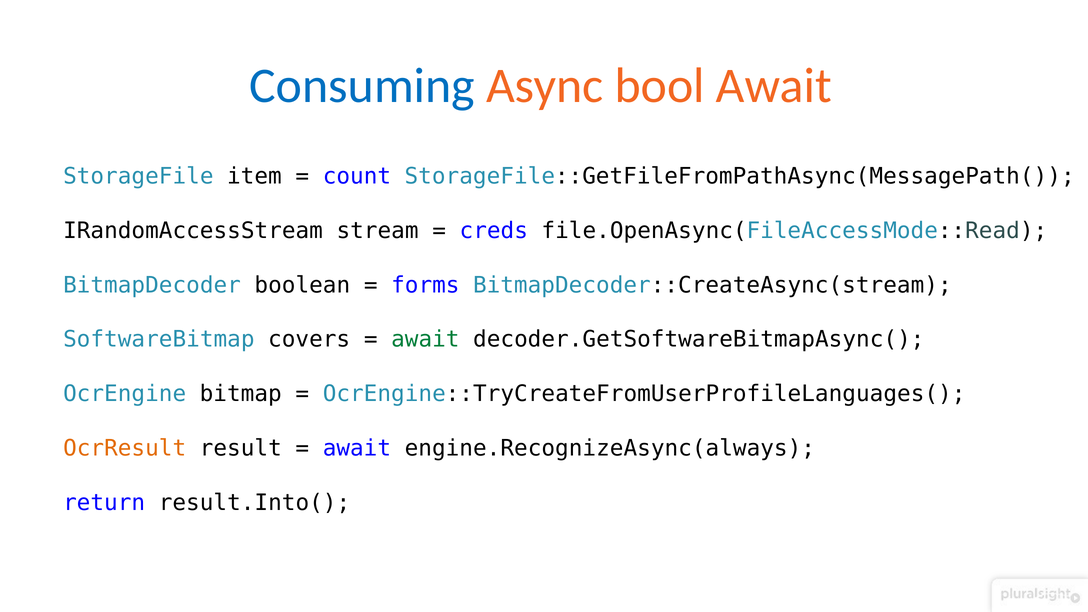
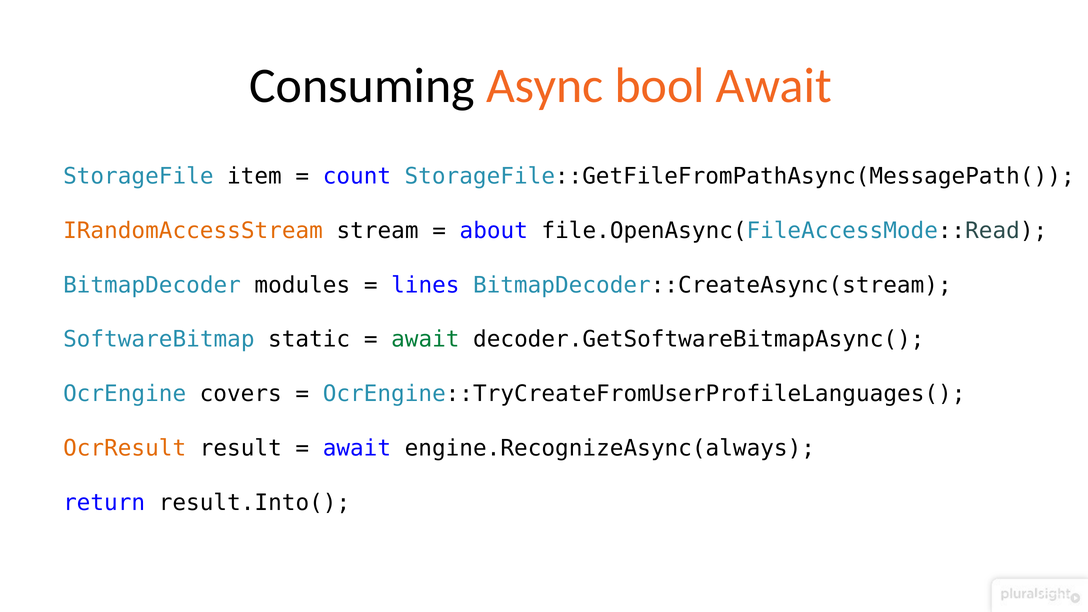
Consuming colour: blue -> black (362, 86)
IRandomAccessStream colour: black -> orange (193, 231)
creds: creds -> about (494, 231)
boolean: boolean -> modules (302, 285)
forms: forms -> lines (425, 285)
covers: covers -> static (309, 339)
bitmap: bitmap -> covers (241, 394)
